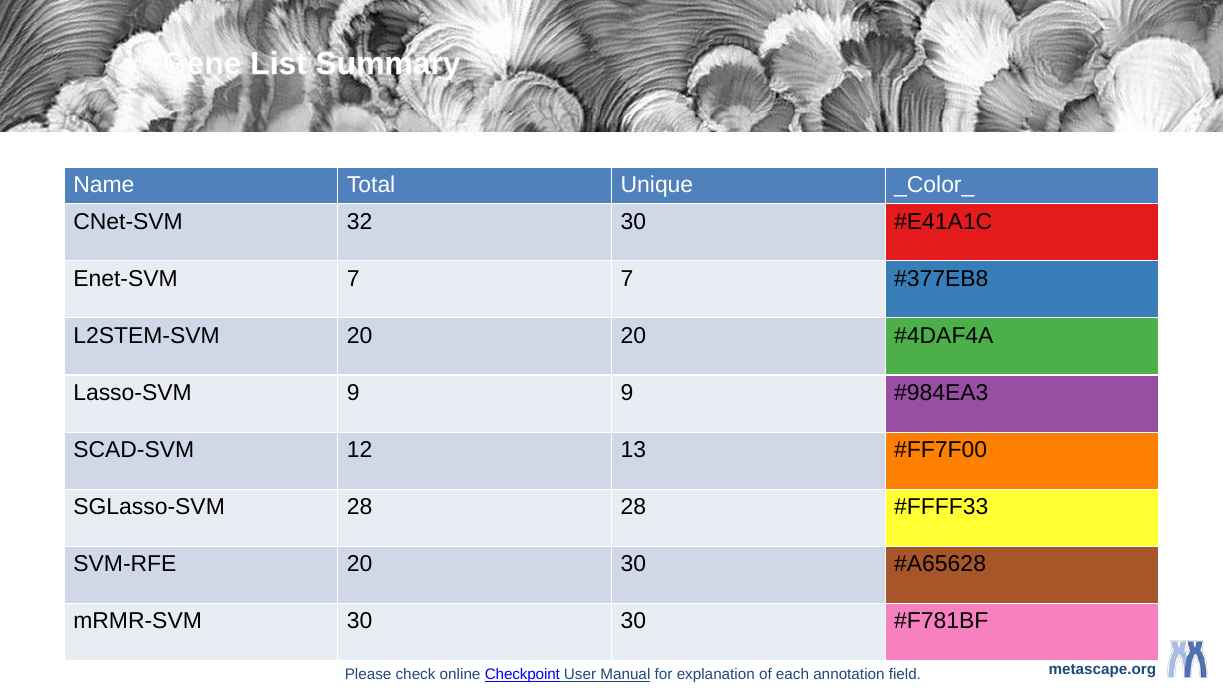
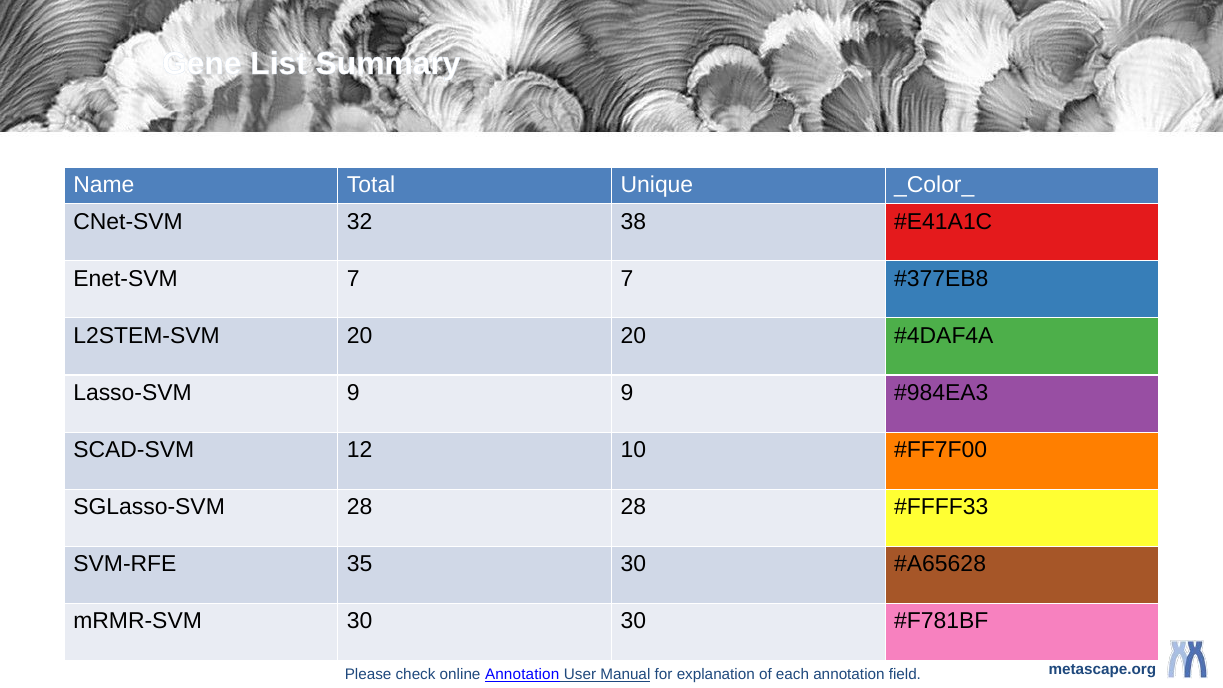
32 30: 30 -> 38 (633, 222)
13: 13 -> 10 (633, 450)
SVM-RFE 20: 20 -> 35 (360, 564)
online Checkpoint: Checkpoint -> Annotation (522, 675)
